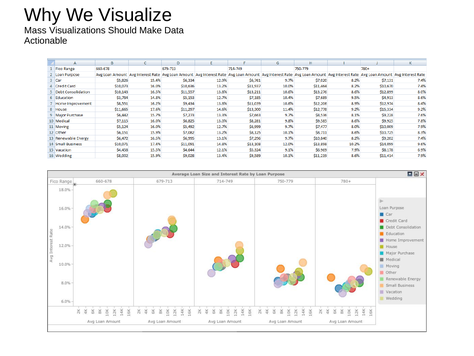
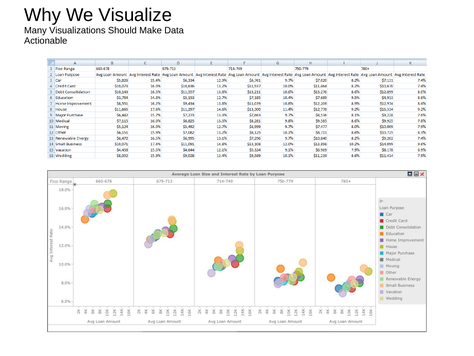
Mass: Mass -> Many (35, 30)
